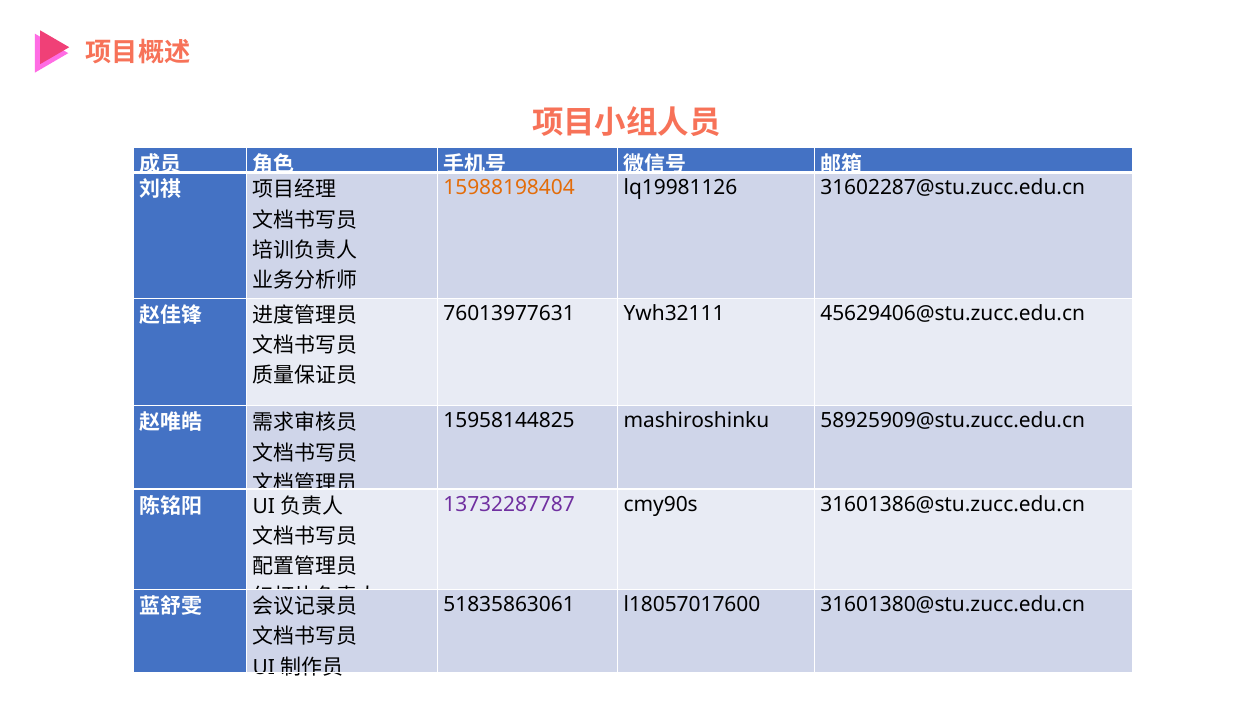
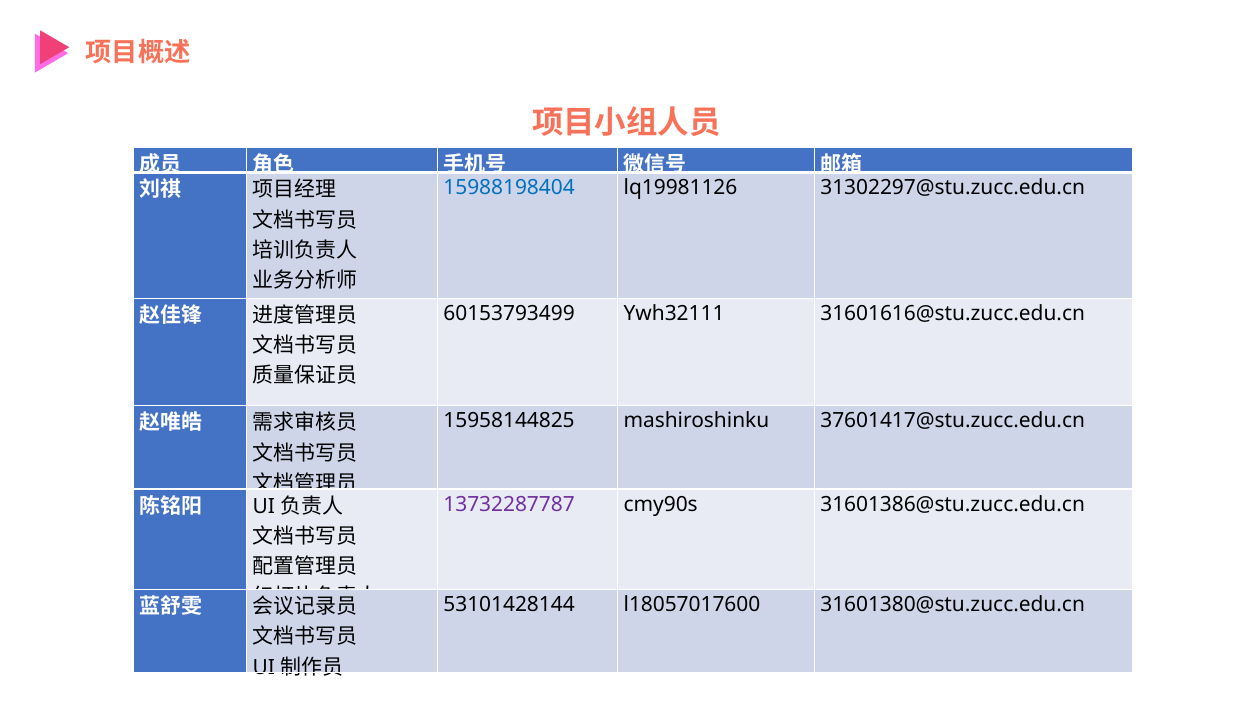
15988198404 colour: orange -> blue (509, 188)
31602287@stu.zucc.edu.cn: 31602287@stu.zucc.edu.cn -> 31302297@stu.zucc.edu.cn (953, 188)
76013977631: 76013977631 -> 60153793499 (509, 314)
45629406@stu.zucc.edu.cn: 45629406@stu.zucc.edu.cn -> 31601616@stu.zucc.edu.cn (953, 314)
58925909@stu.zucc.edu.cn: 58925909@stu.zucc.edu.cn -> 37601417@stu.zucc.edu.cn (953, 421)
51835863061: 51835863061 -> 53101428144 (509, 605)
